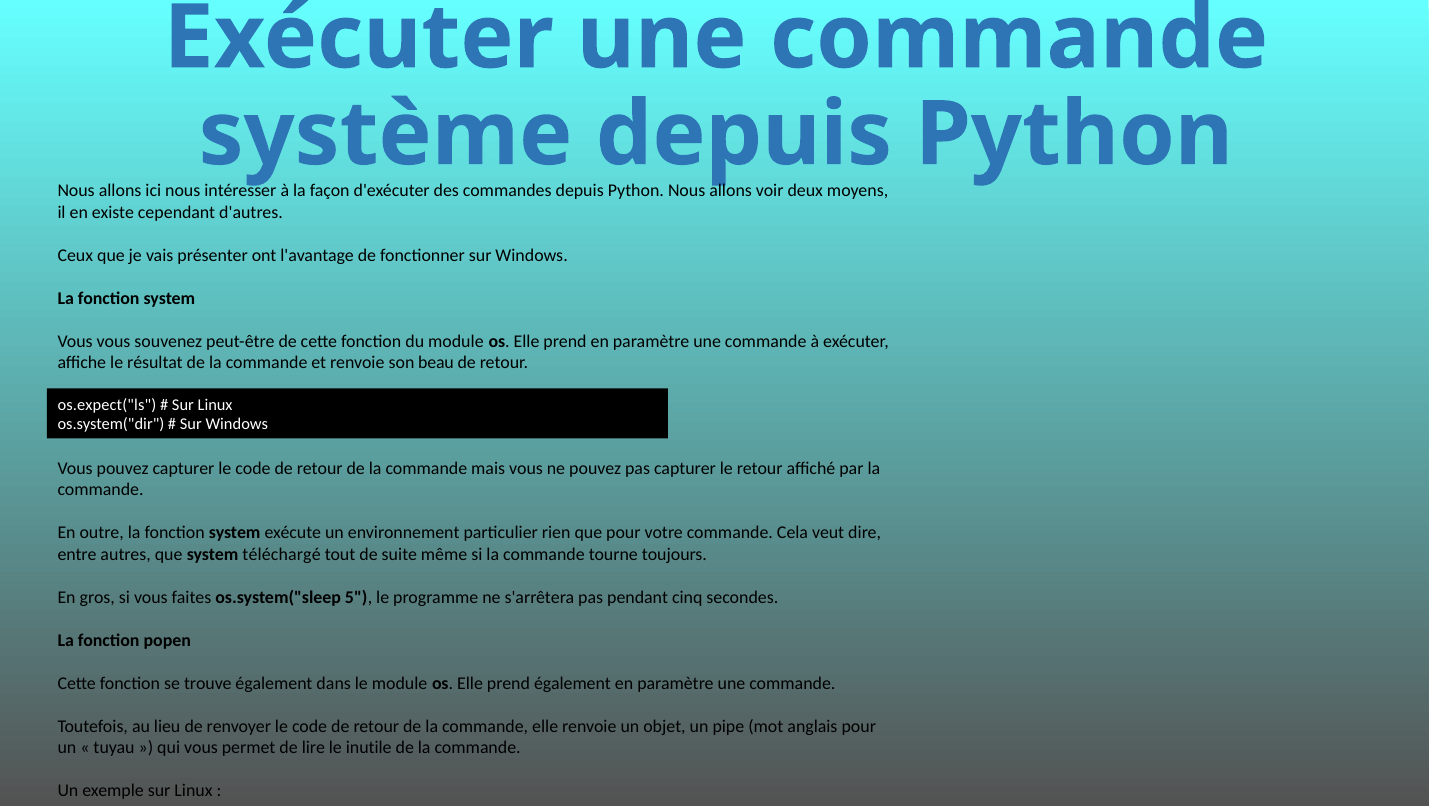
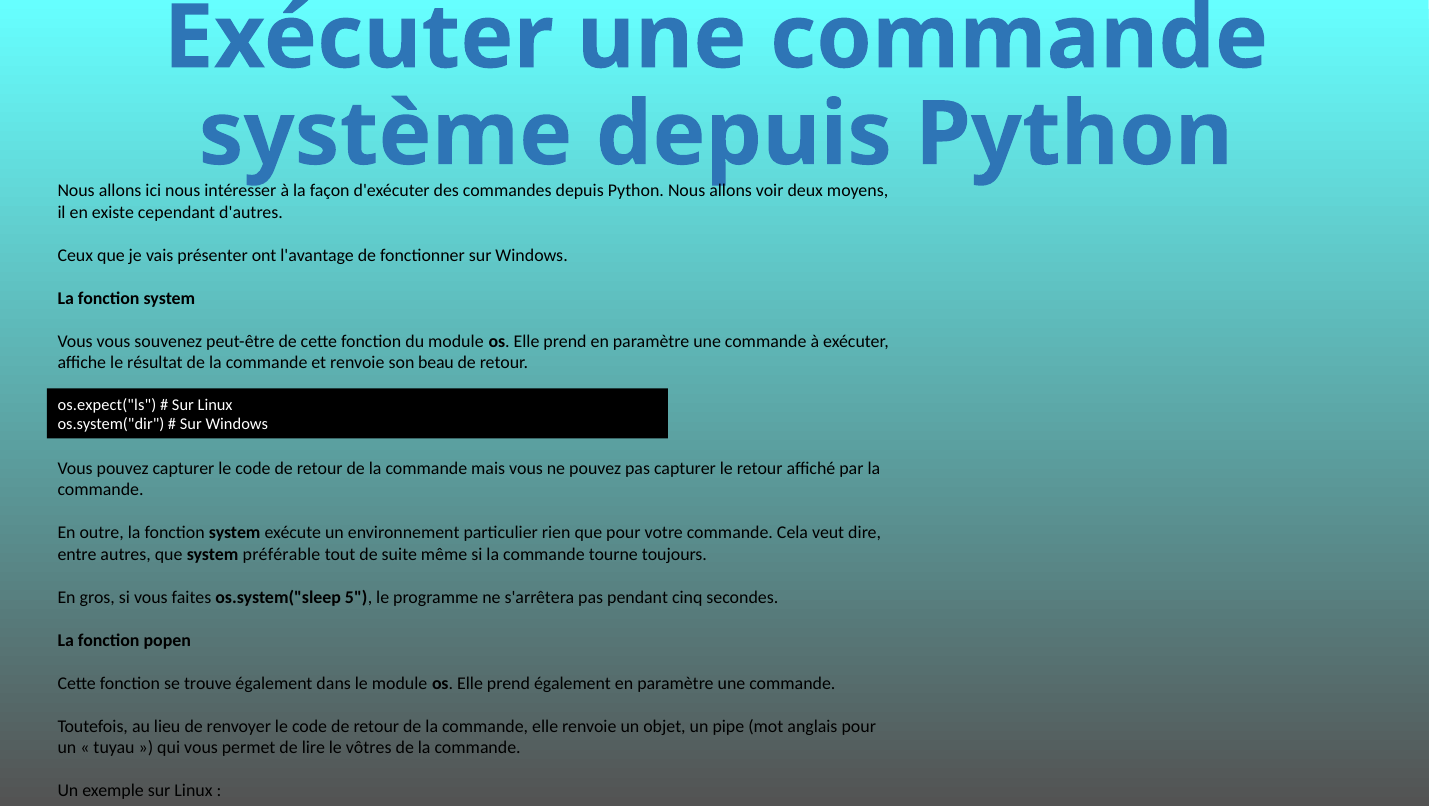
téléchargé: téléchargé -> préférable (282, 554)
inutile: inutile -> vôtres (369, 747)
